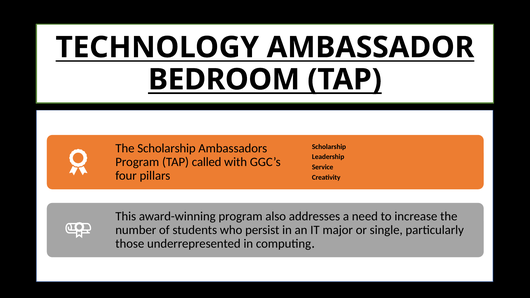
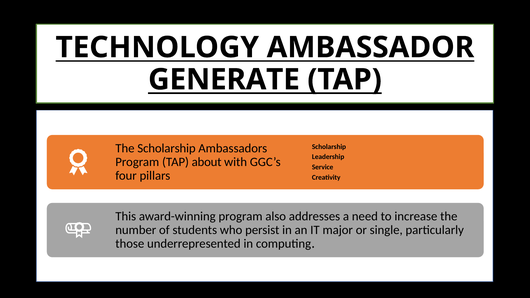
BEDROOM: BEDROOM -> GENERATE (224, 80)
called: called -> about (207, 162)
